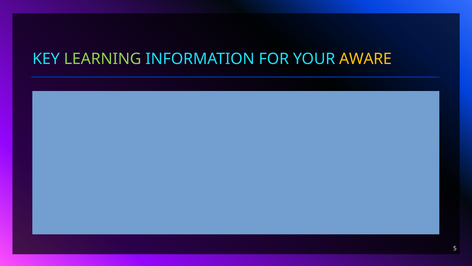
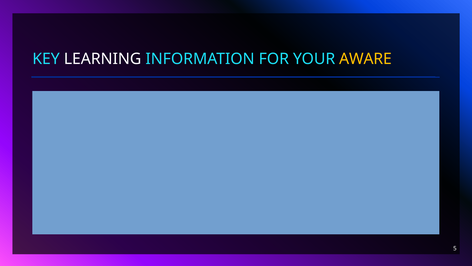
LEARNING colour: light green -> white (103, 59)
